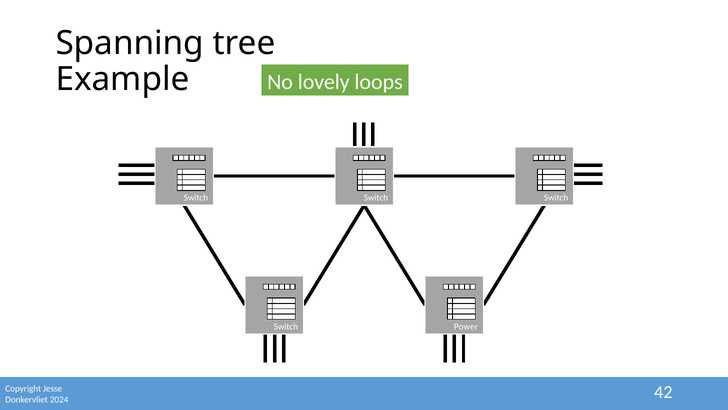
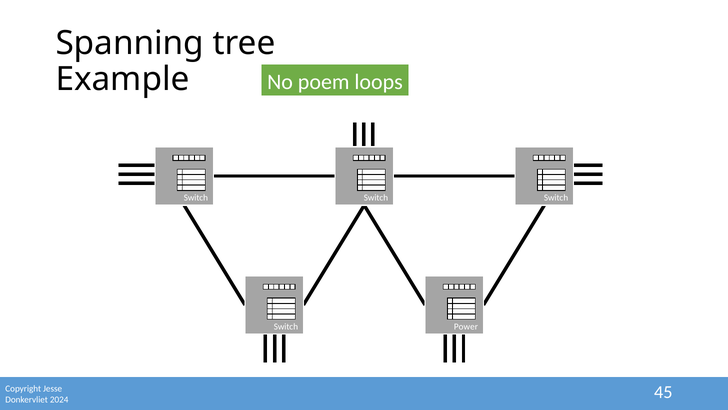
lovely: lovely -> poem (324, 82)
42: 42 -> 45 (663, 392)
